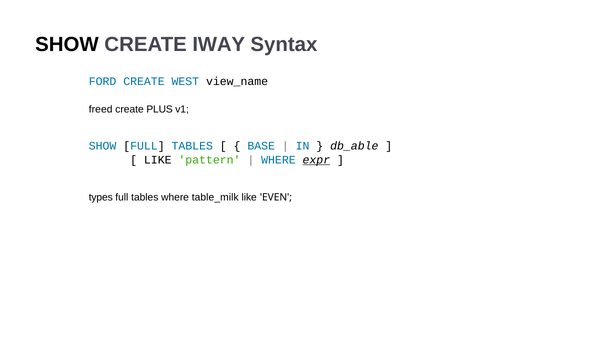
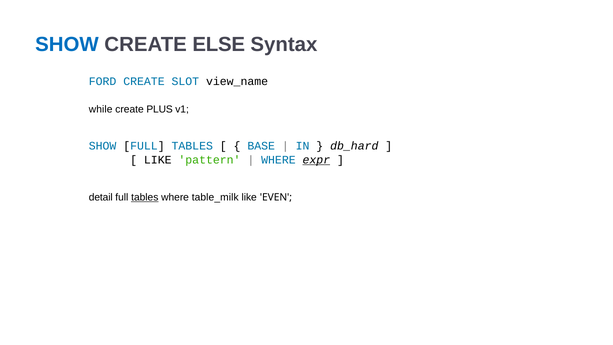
SHOW colour: black -> blue (67, 44)
IWAY: IWAY -> ELSE (219, 44)
WEST: WEST -> SLOT (185, 82)
freed: freed -> while (101, 109)
db_able: db_able -> db_hard (354, 146)
types: types -> detail (101, 197)
tables underline: none -> present (145, 197)
